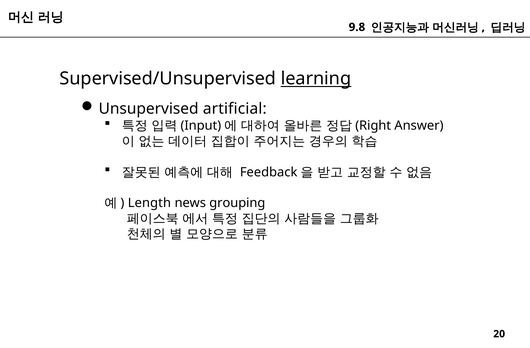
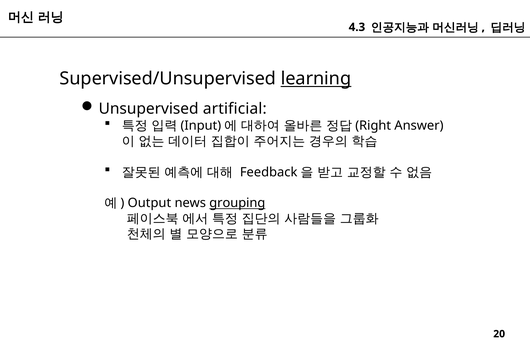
9.8: 9.8 -> 4.3 (357, 27)
Length: Length -> Output (149, 203)
grouping underline: none -> present (237, 203)
